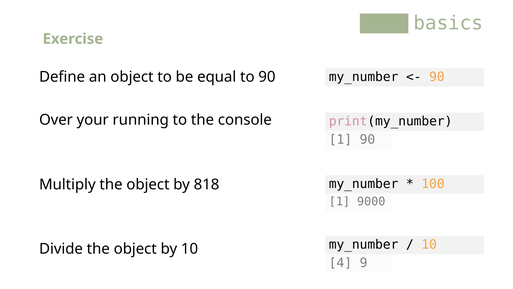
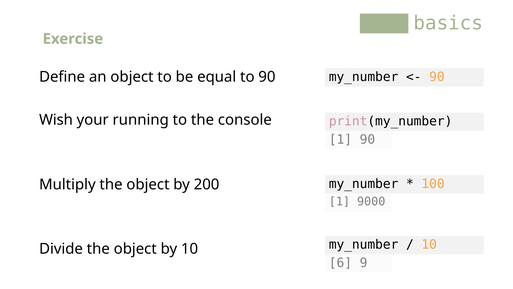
Over: Over -> Wish (56, 120)
818: 818 -> 200 (207, 184)
4: 4 -> 6 (340, 263)
